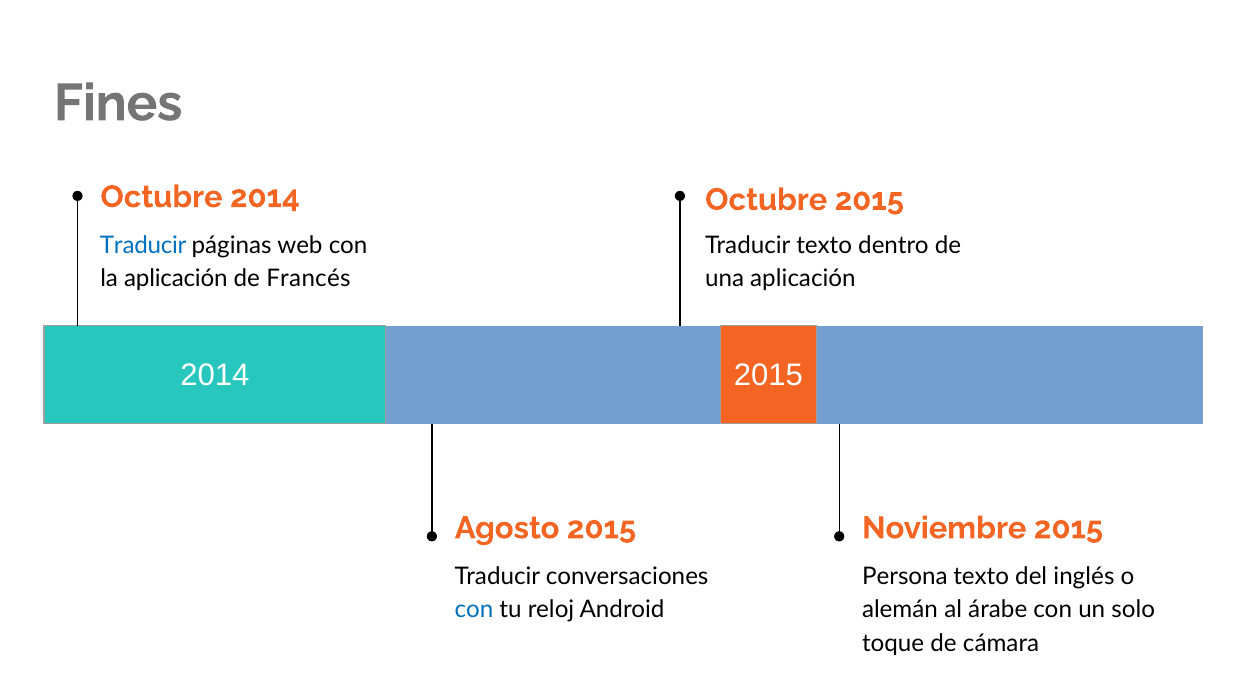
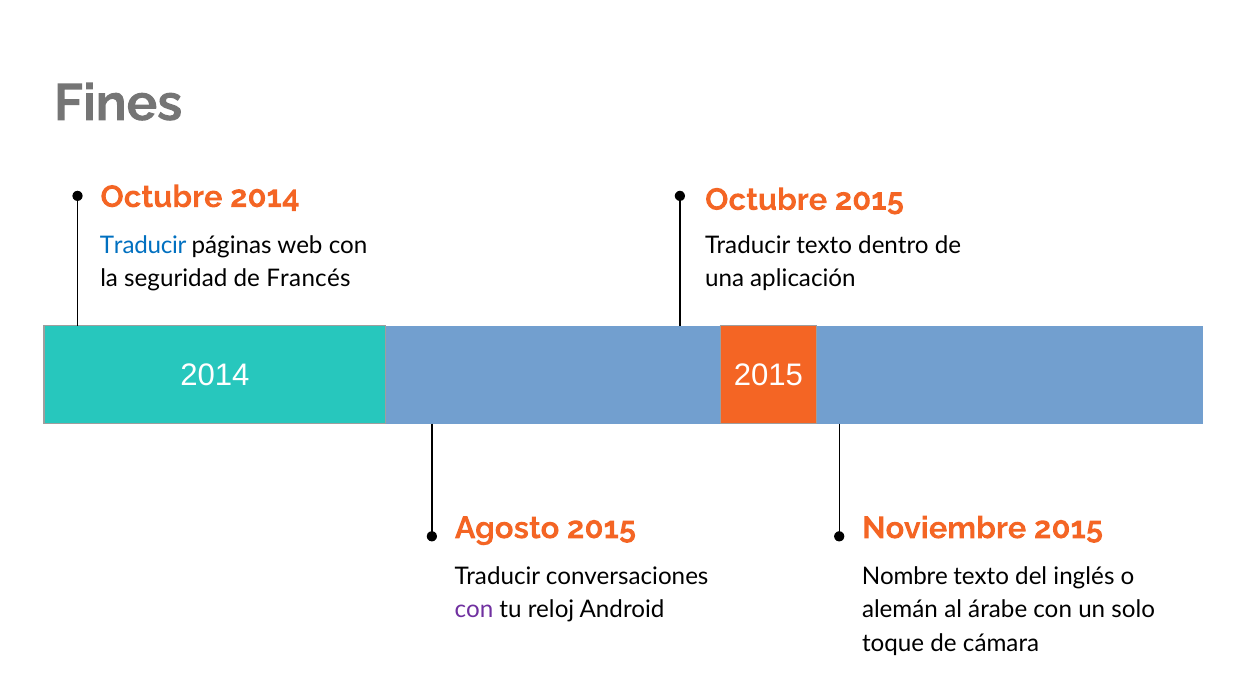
la aplicación: aplicación -> seguridad (176, 279)
Persona: Persona -> Nombre (905, 576)
con colour: blue -> purple (474, 610)
